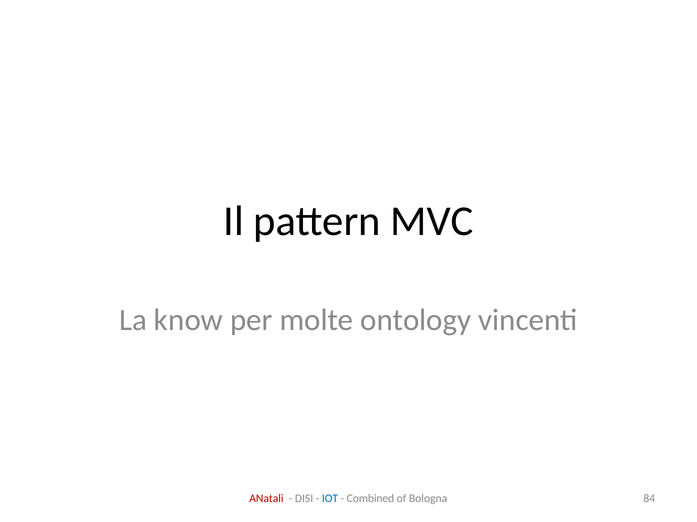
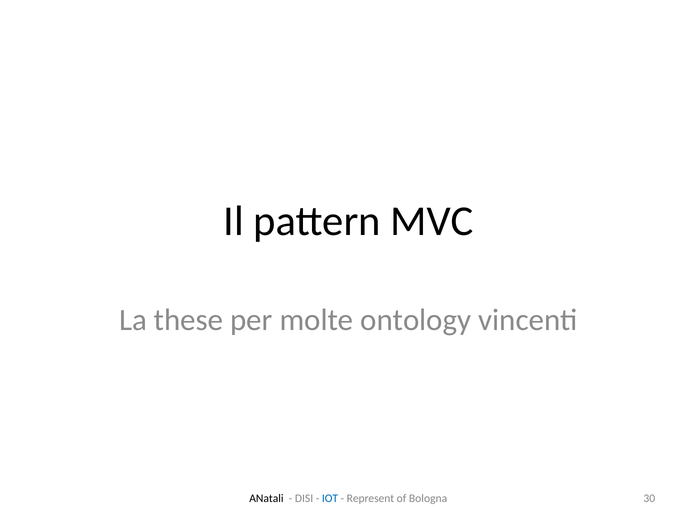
know: know -> these (189, 320)
ANatali colour: red -> black (266, 499)
Combined: Combined -> Represent (370, 499)
84: 84 -> 30 (649, 499)
